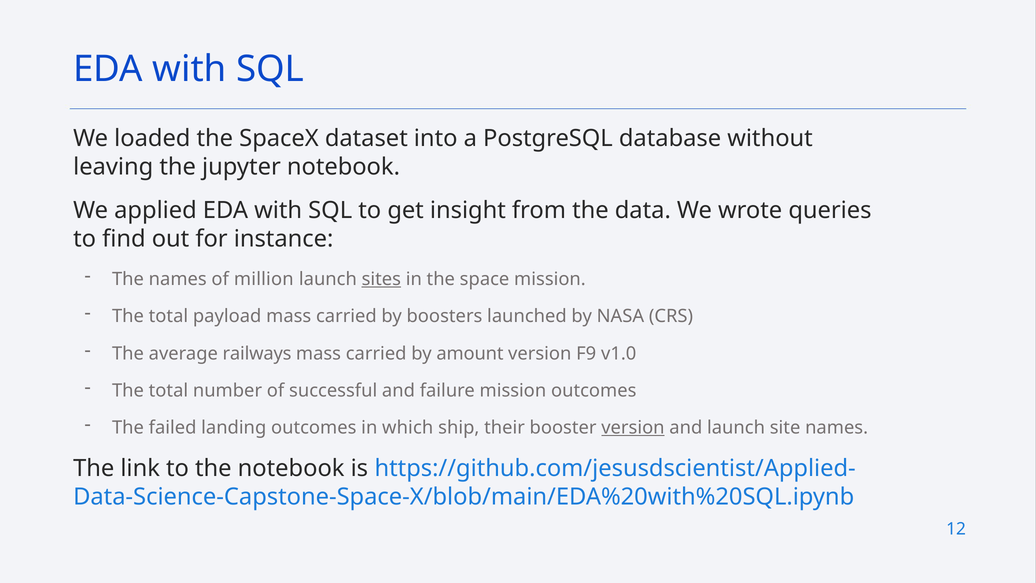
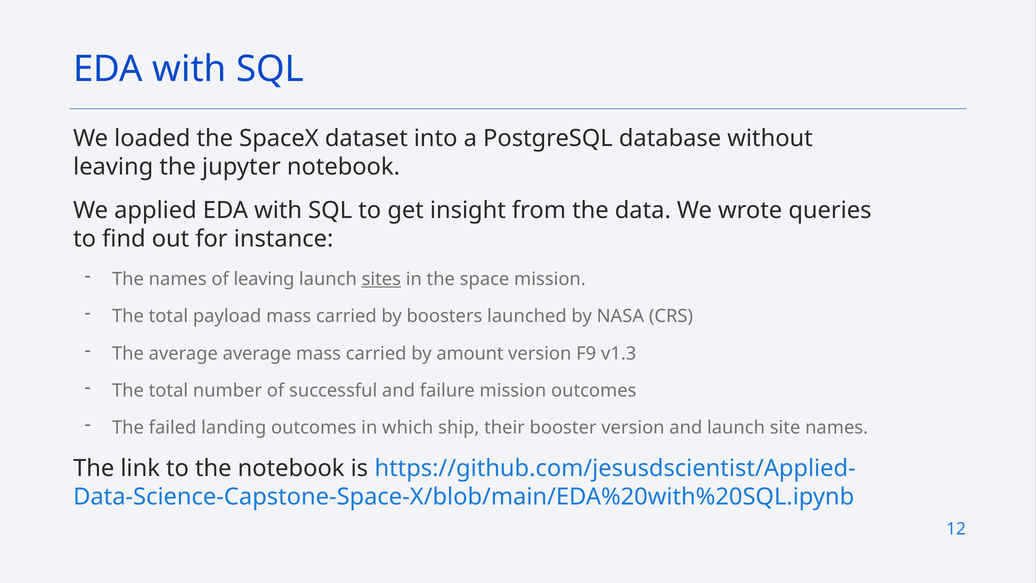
of million: million -> leaving (264, 279)
average railways: railways -> average (257, 353)
v1.0: v1.0 -> v1.3 (619, 353)
version underline: present -> none (633, 428)
